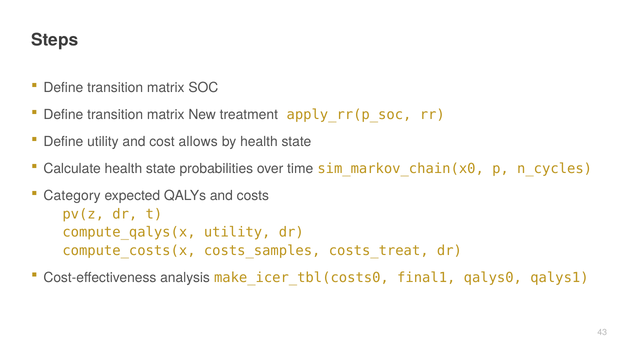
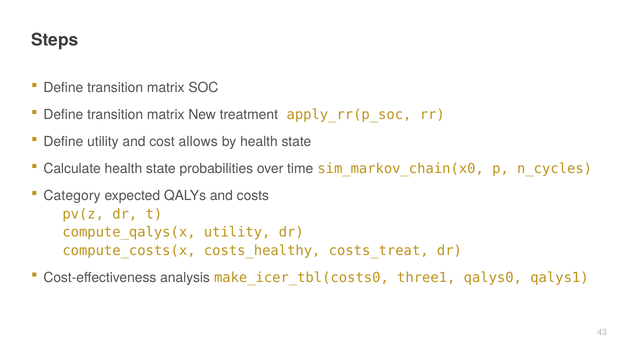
costs_samples: costs_samples -> costs_healthy (262, 251)
final1: final1 -> three1 (426, 278)
